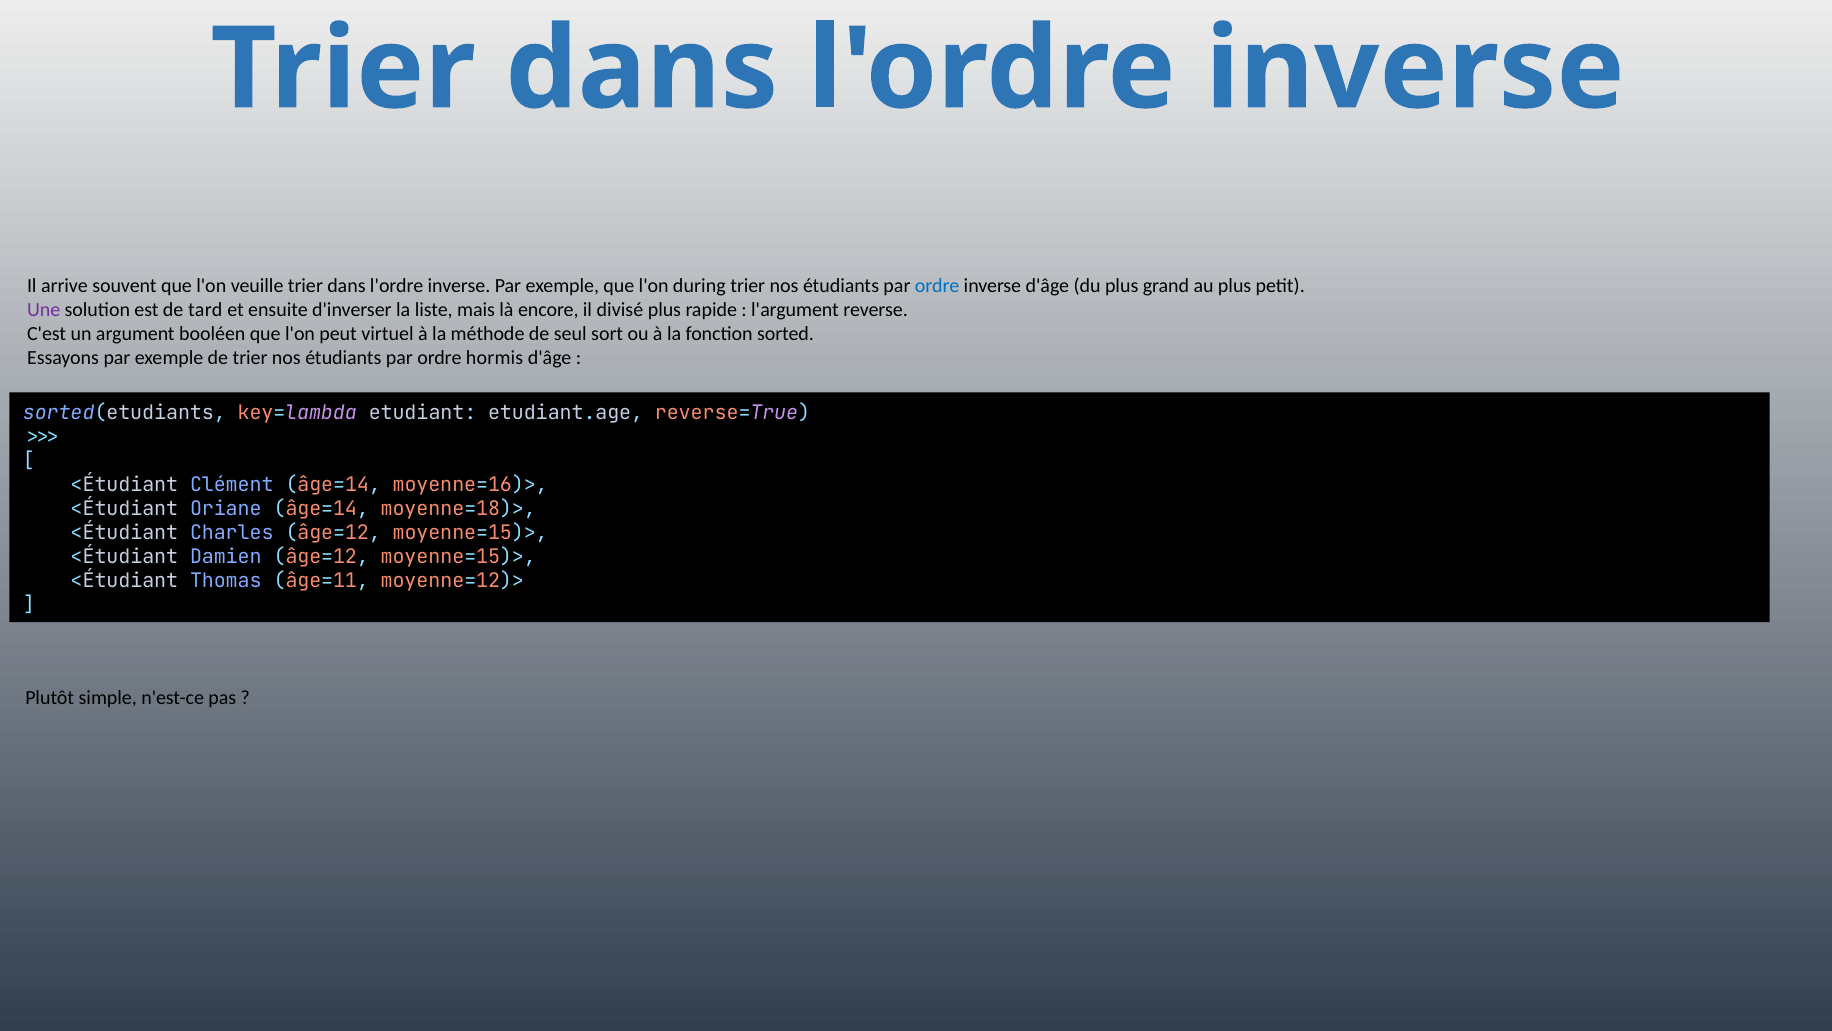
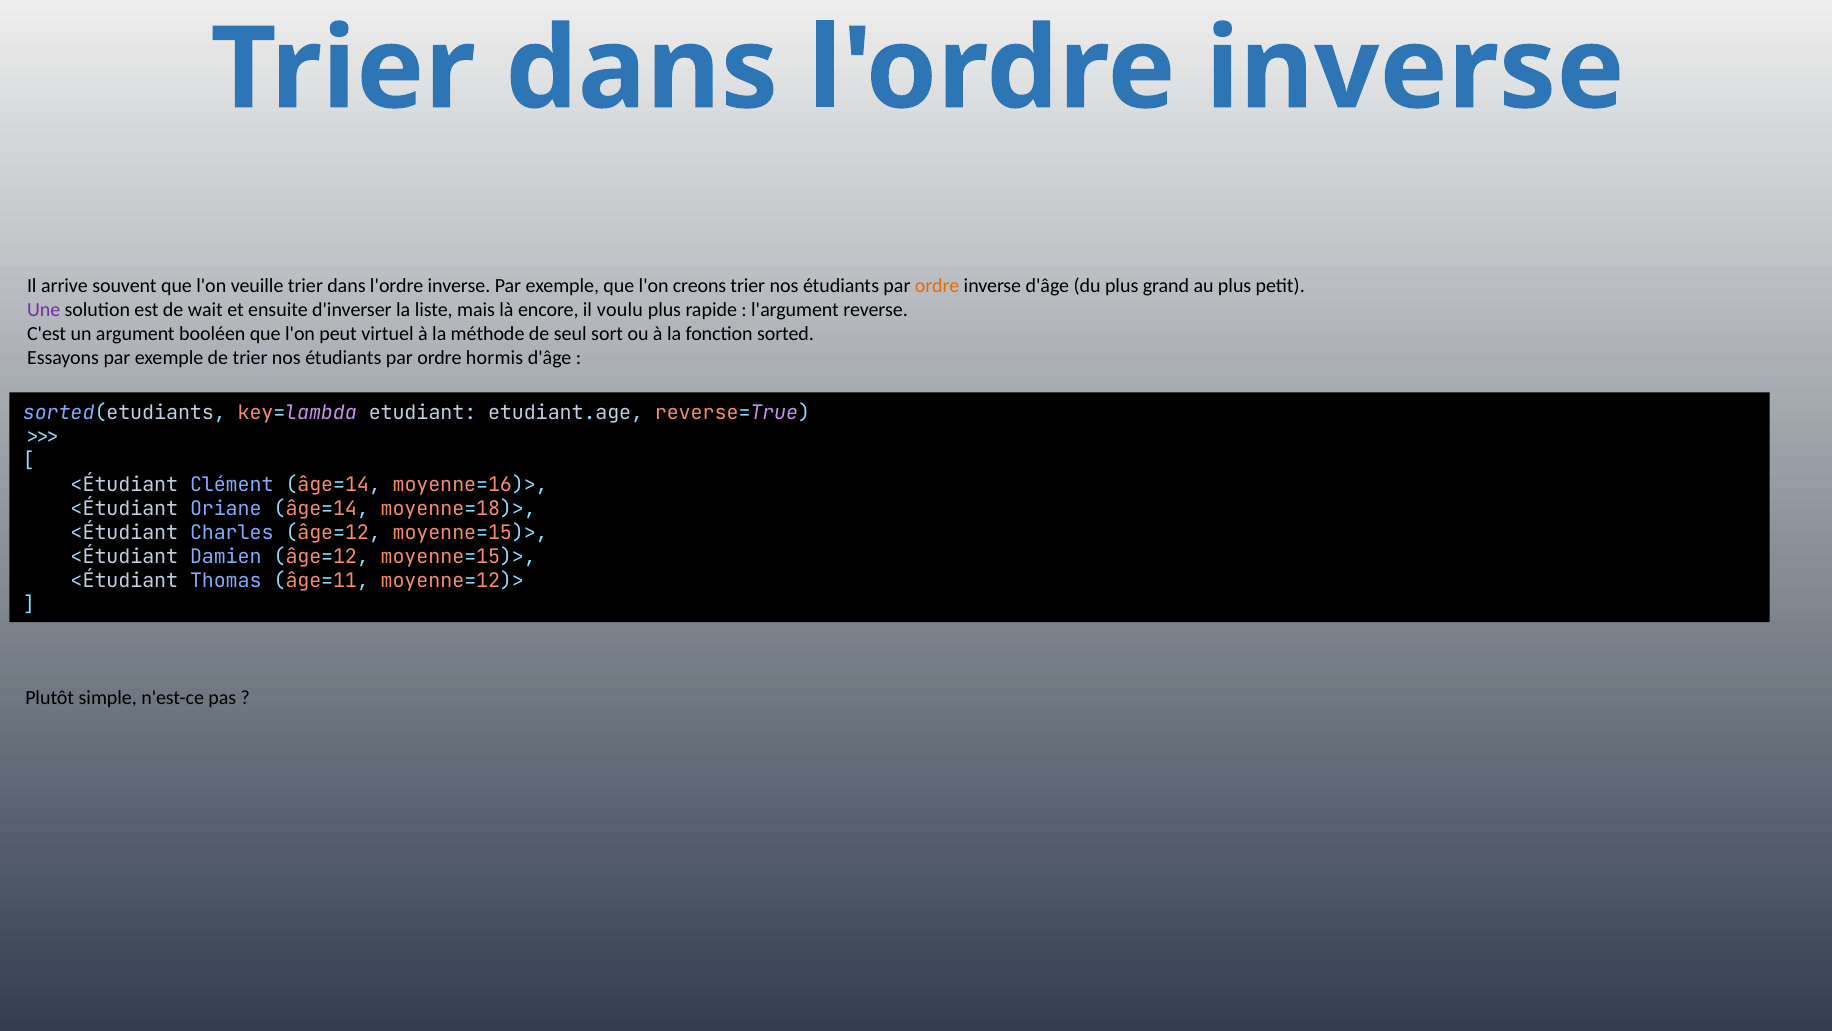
during: during -> creons (700, 286)
ordre colour: blue -> orange (937, 286)
tard: tard -> wait (205, 310)
divisé: divisé -> voulu (620, 310)
